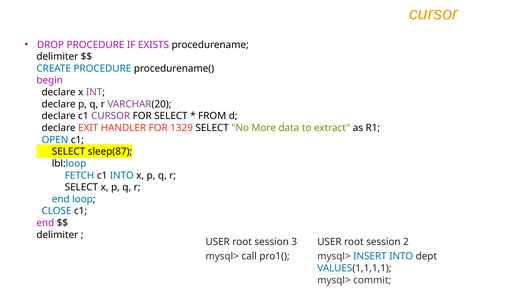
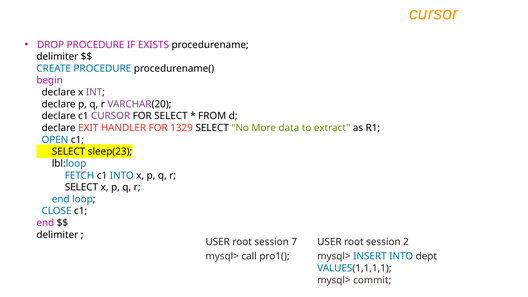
sleep(87: sleep(87 -> sleep(23 (110, 152)
3: 3 -> 7 (294, 242)
